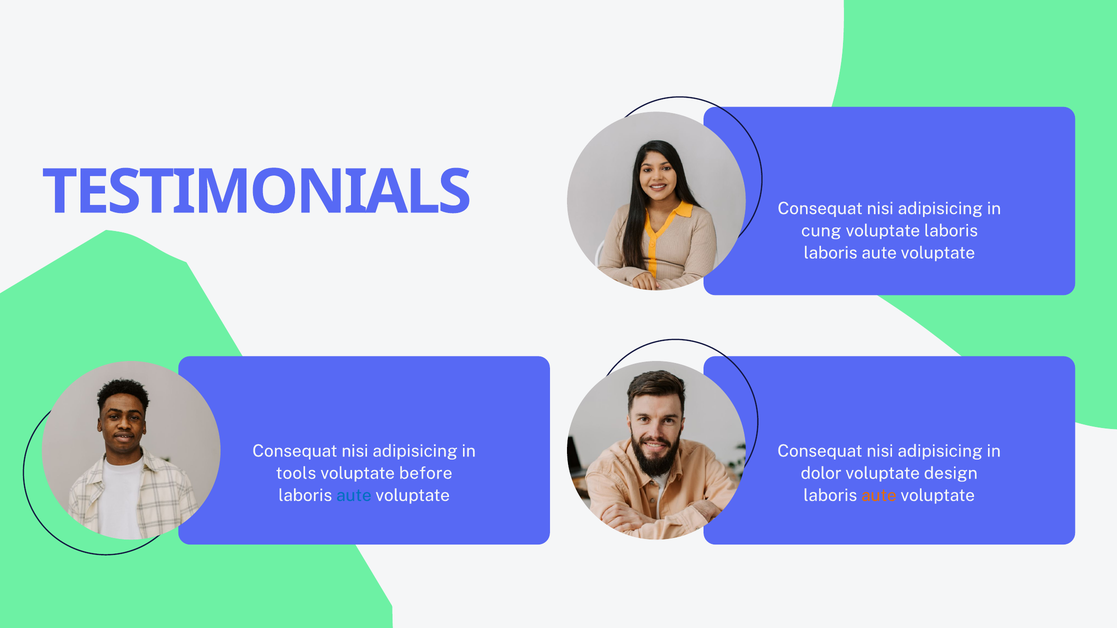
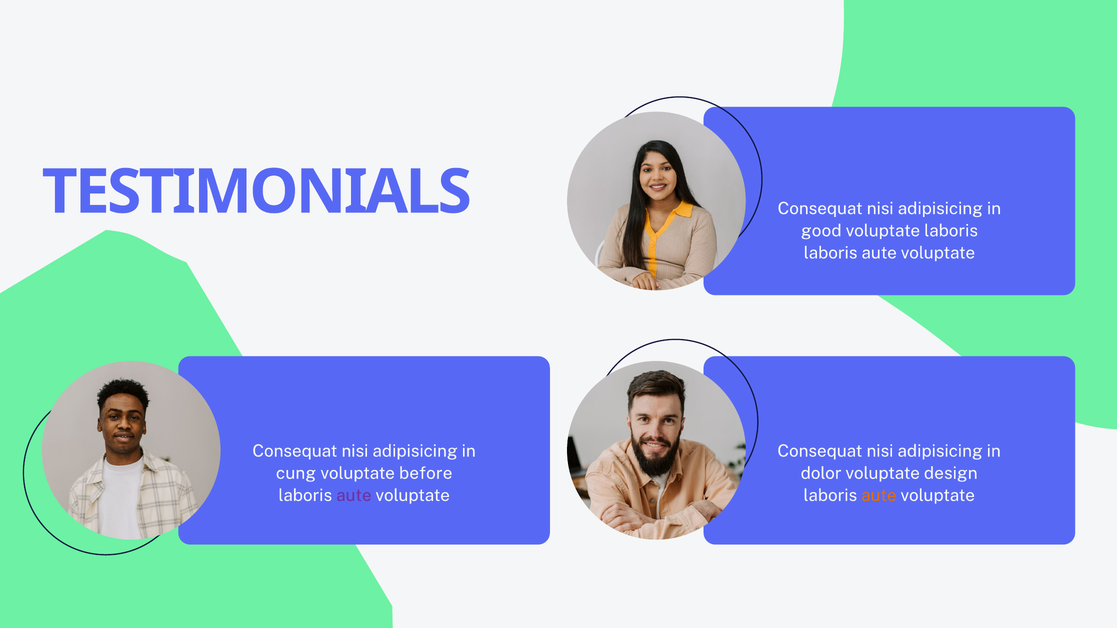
cung: cung -> good (821, 231)
tools: tools -> cung (296, 473)
aute colour: blue -> purple (354, 496)
